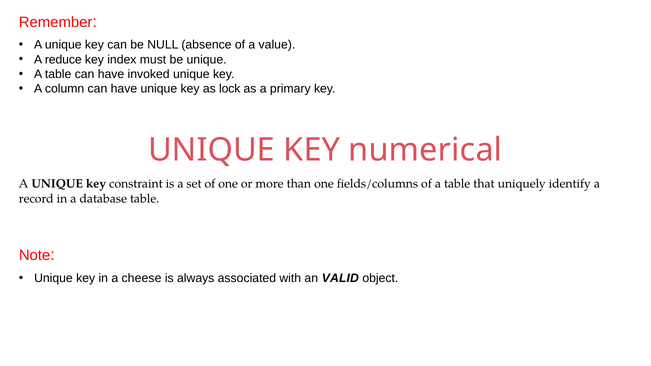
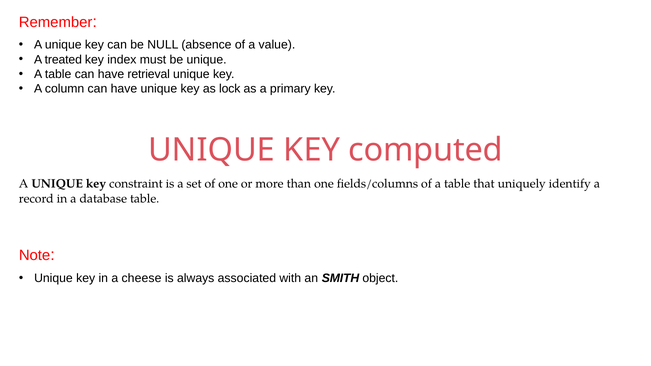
reduce: reduce -> treated (63, 60)
invoked: invoked -> retrieval (149, 74)
numerical: numerical -> computed (426, 150)
VALID: VALID -> SMITH (340, 278)
